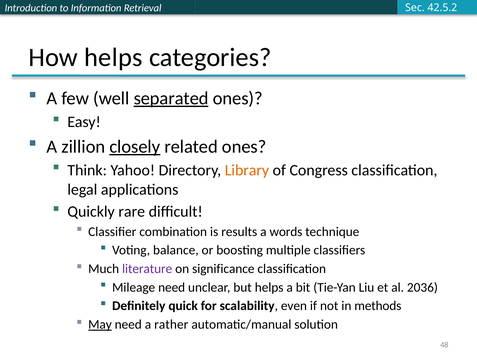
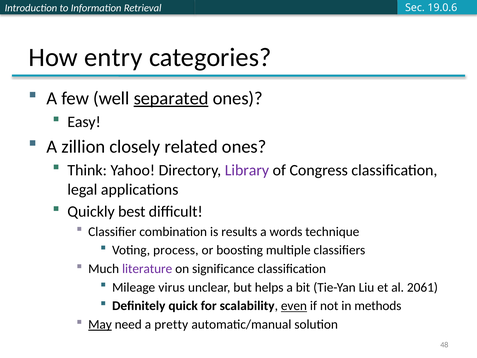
42.5.2: 42.5.2 -> 19.0.6 (442, 8)
How helps: helps -> entry (113, 58)
closely underline: present -> none (135, 147)
Library colour: orange -> purple (247, 170)
rare: rare -> best (132, 212)
balance: balance -> process (176, 250)
Mileage need: need -> virus (172, 287)
2036: 2036 -> 2061 (422, 287)
even underline: none -> present (294, 306)
rather: rather -> pretty (171, 324)
